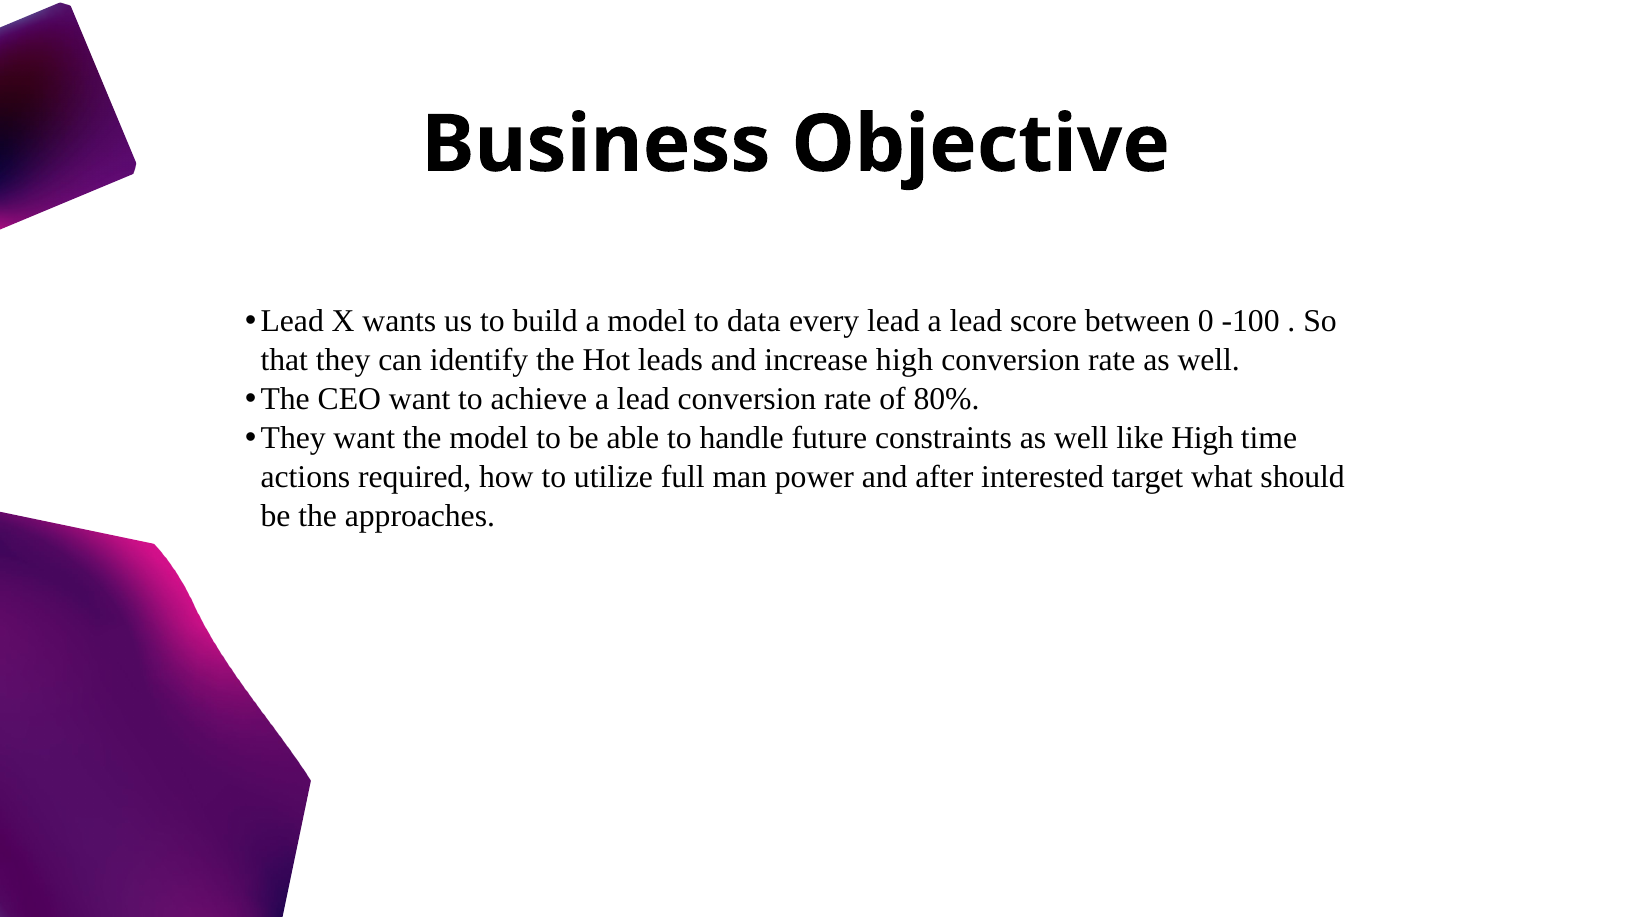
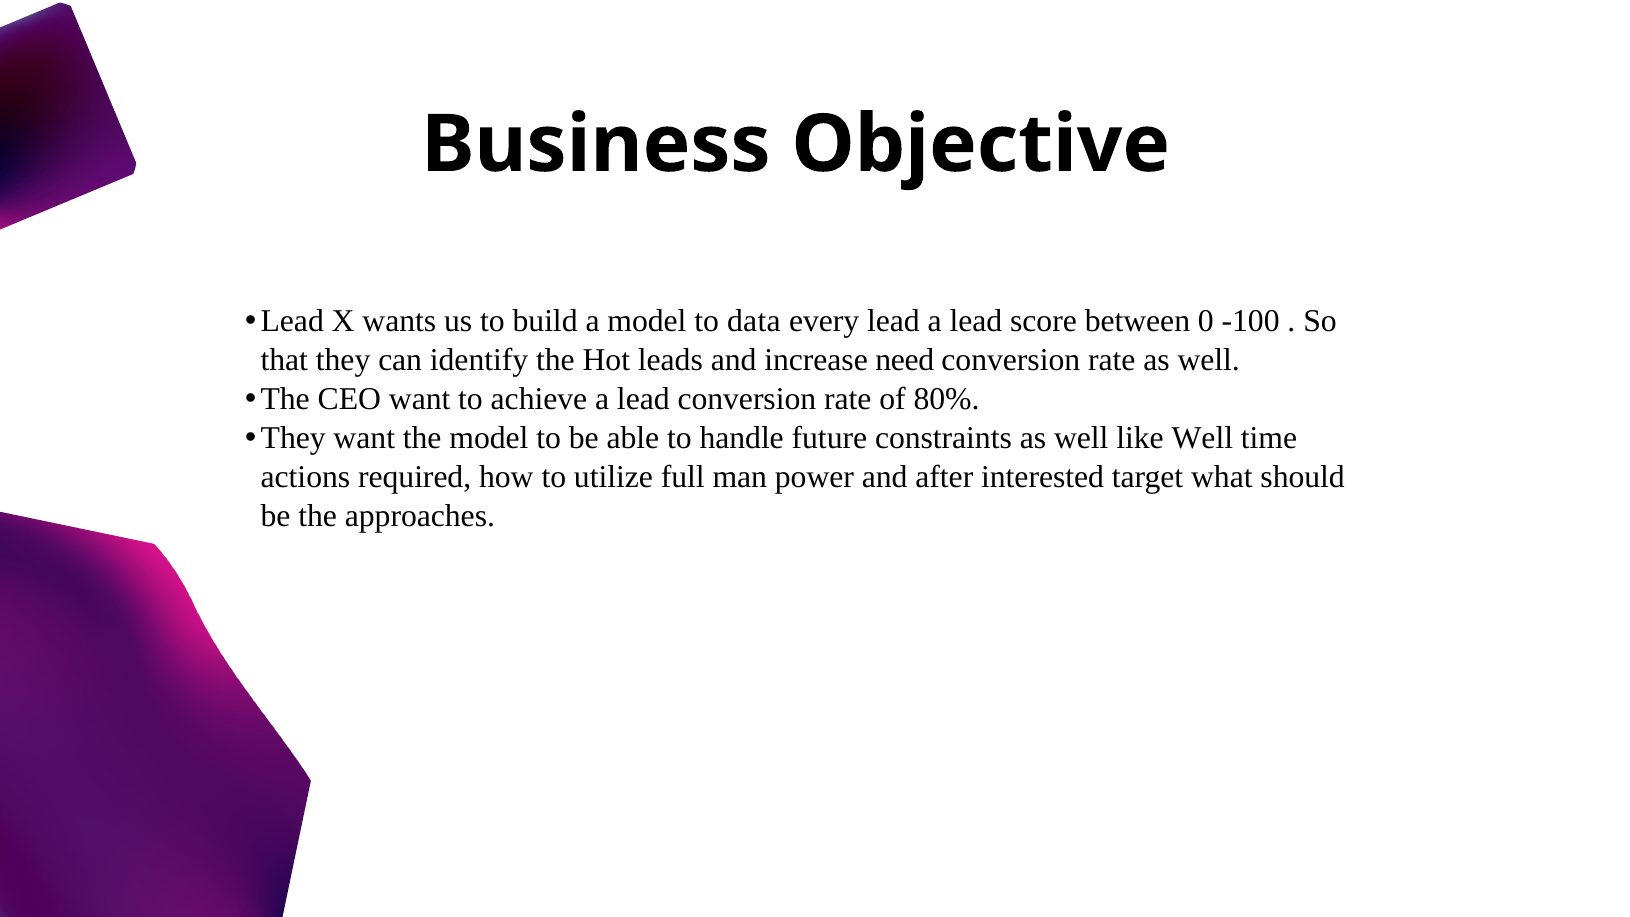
increase high: high -> need (905, 360)
like High: High -> Well (1202, 438)
